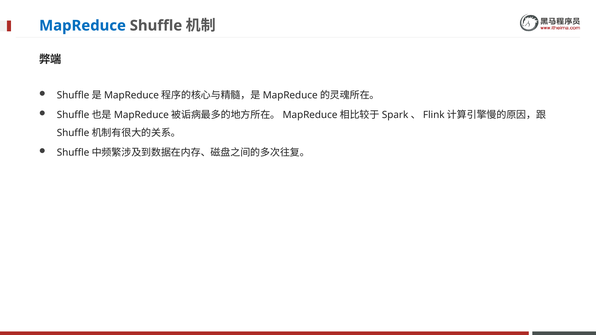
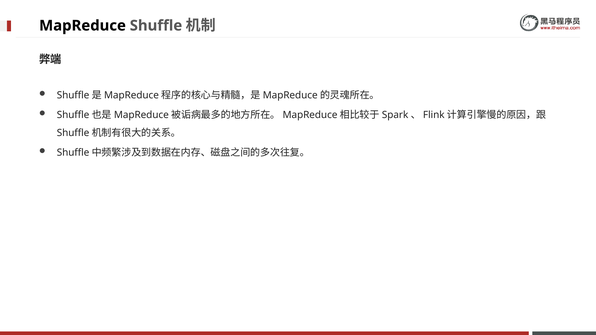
MapReduce colour: blue -> black (83, 26)
